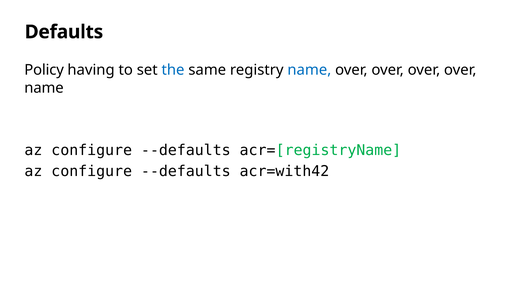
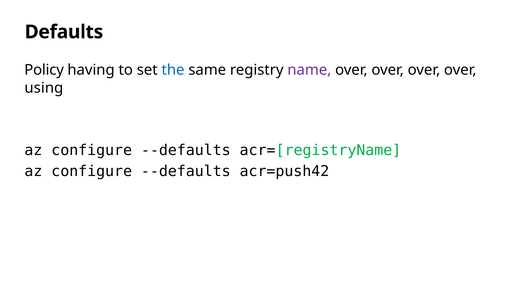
name colour: blue -> purple (309, 70)
name: name -> using (44, 88)
acr=with42: acr=with42 -> acr=push42 (284, 171)
